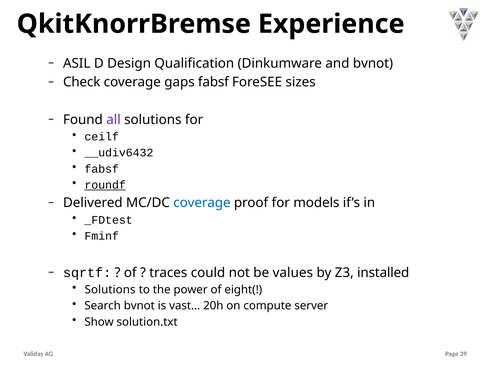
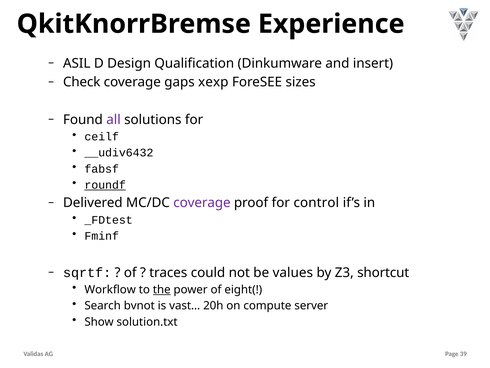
and bvnot: bvnot -> insert (373, 63)
gaps fabsf: fabsf -> xexp (213, 82)
coverage colour: blue -> purple (202, 203)
models: models -> control (316, 203)
installed: installed -> shortcut (383, 272)
Solutions: Solutions -> Workflow (110, 289)
the underline: none -> present (162, 289)
